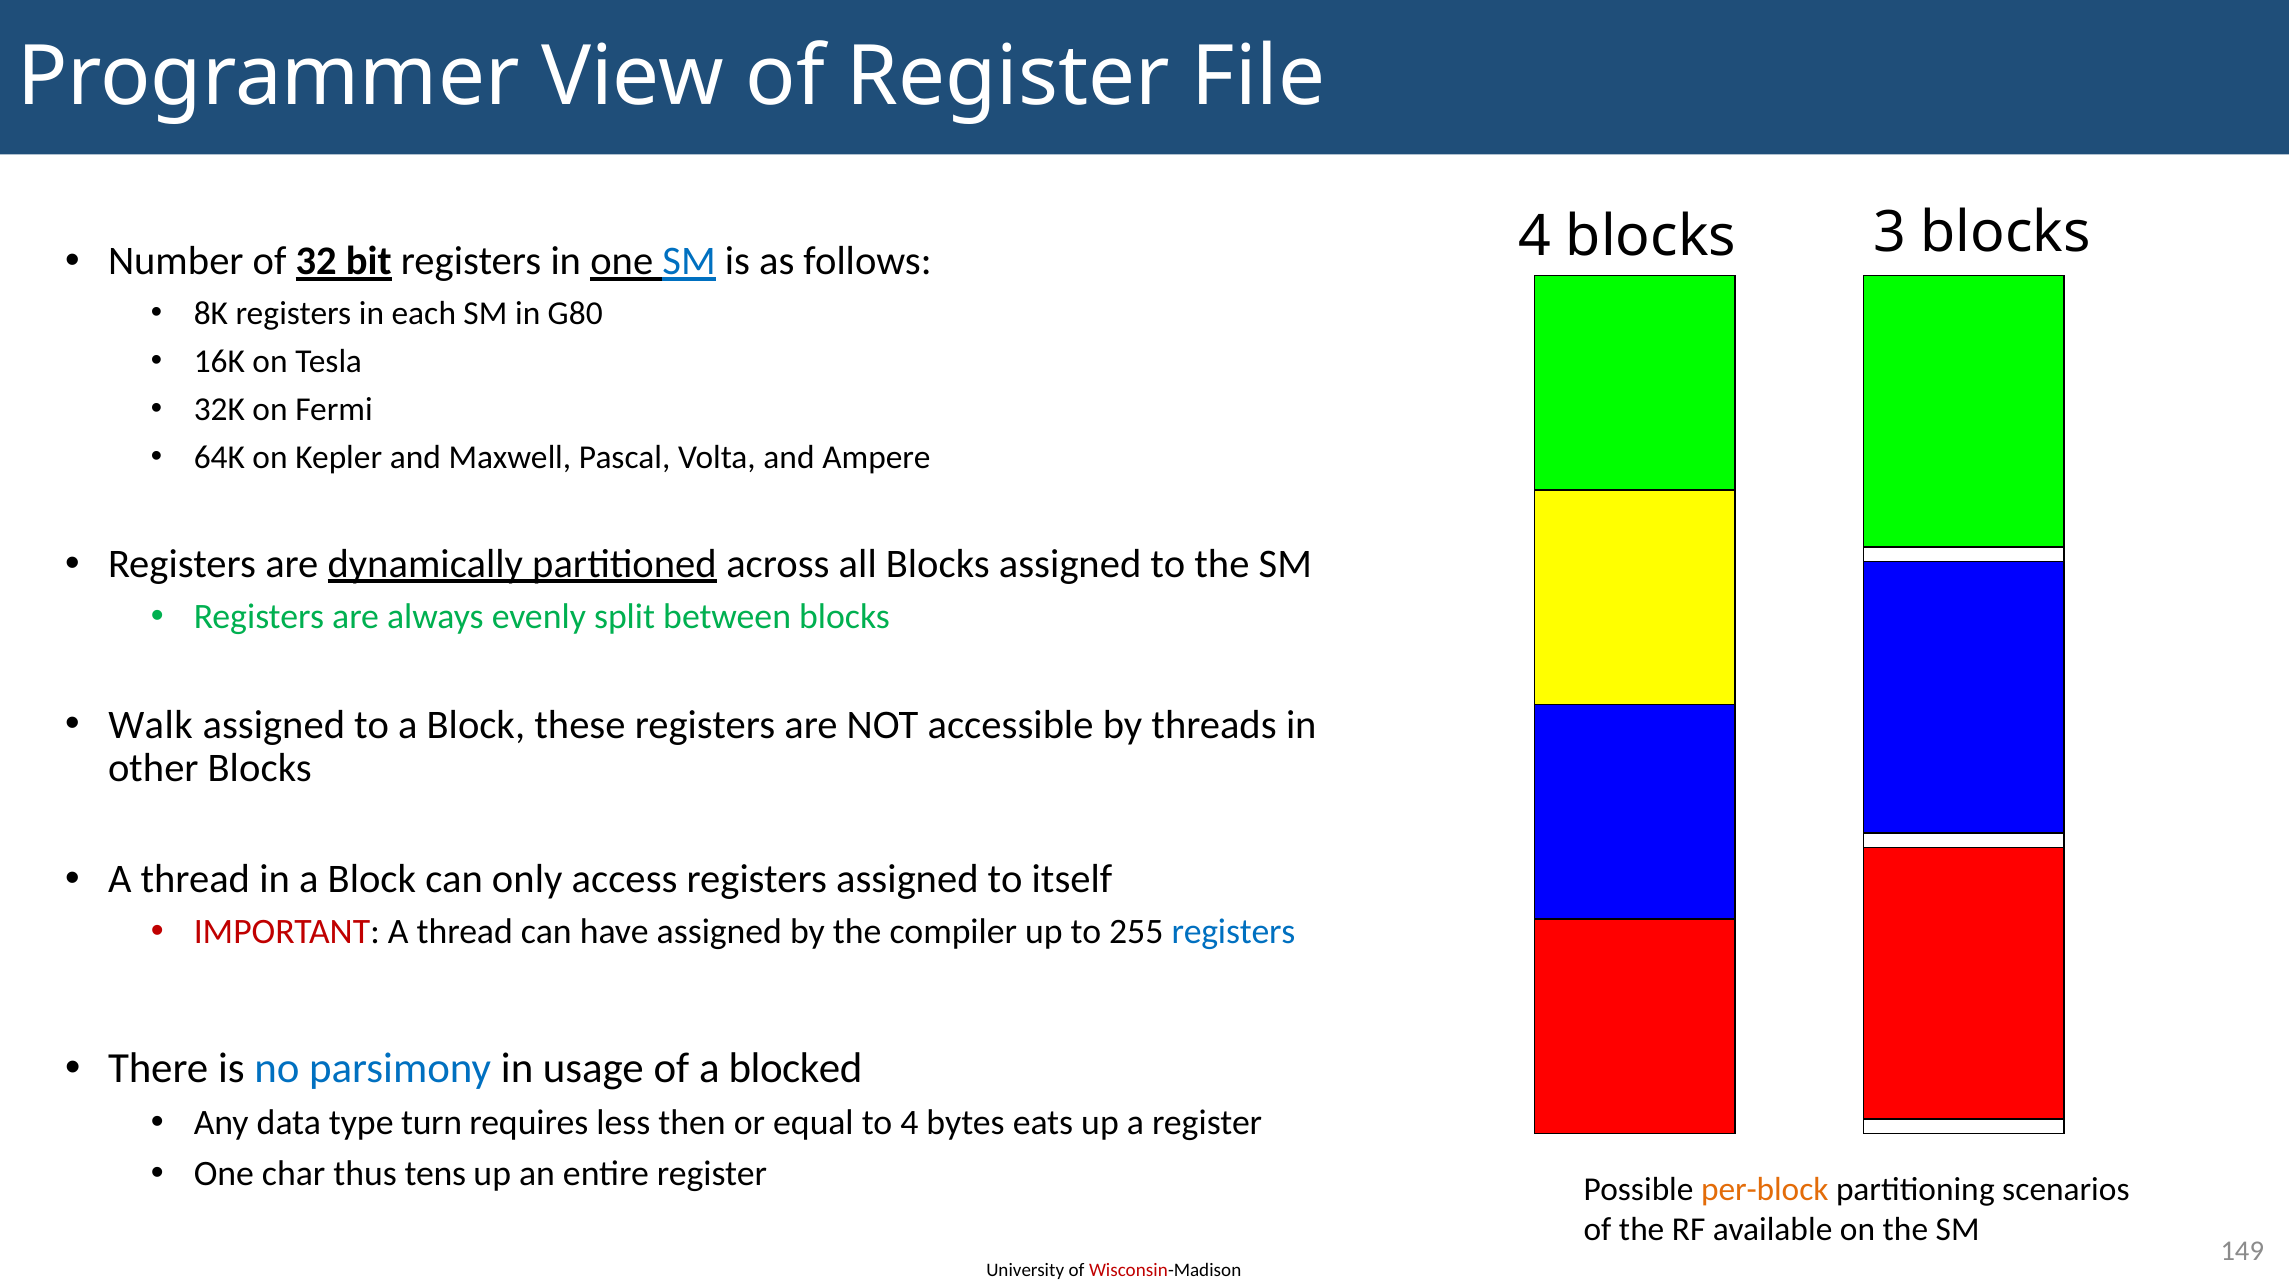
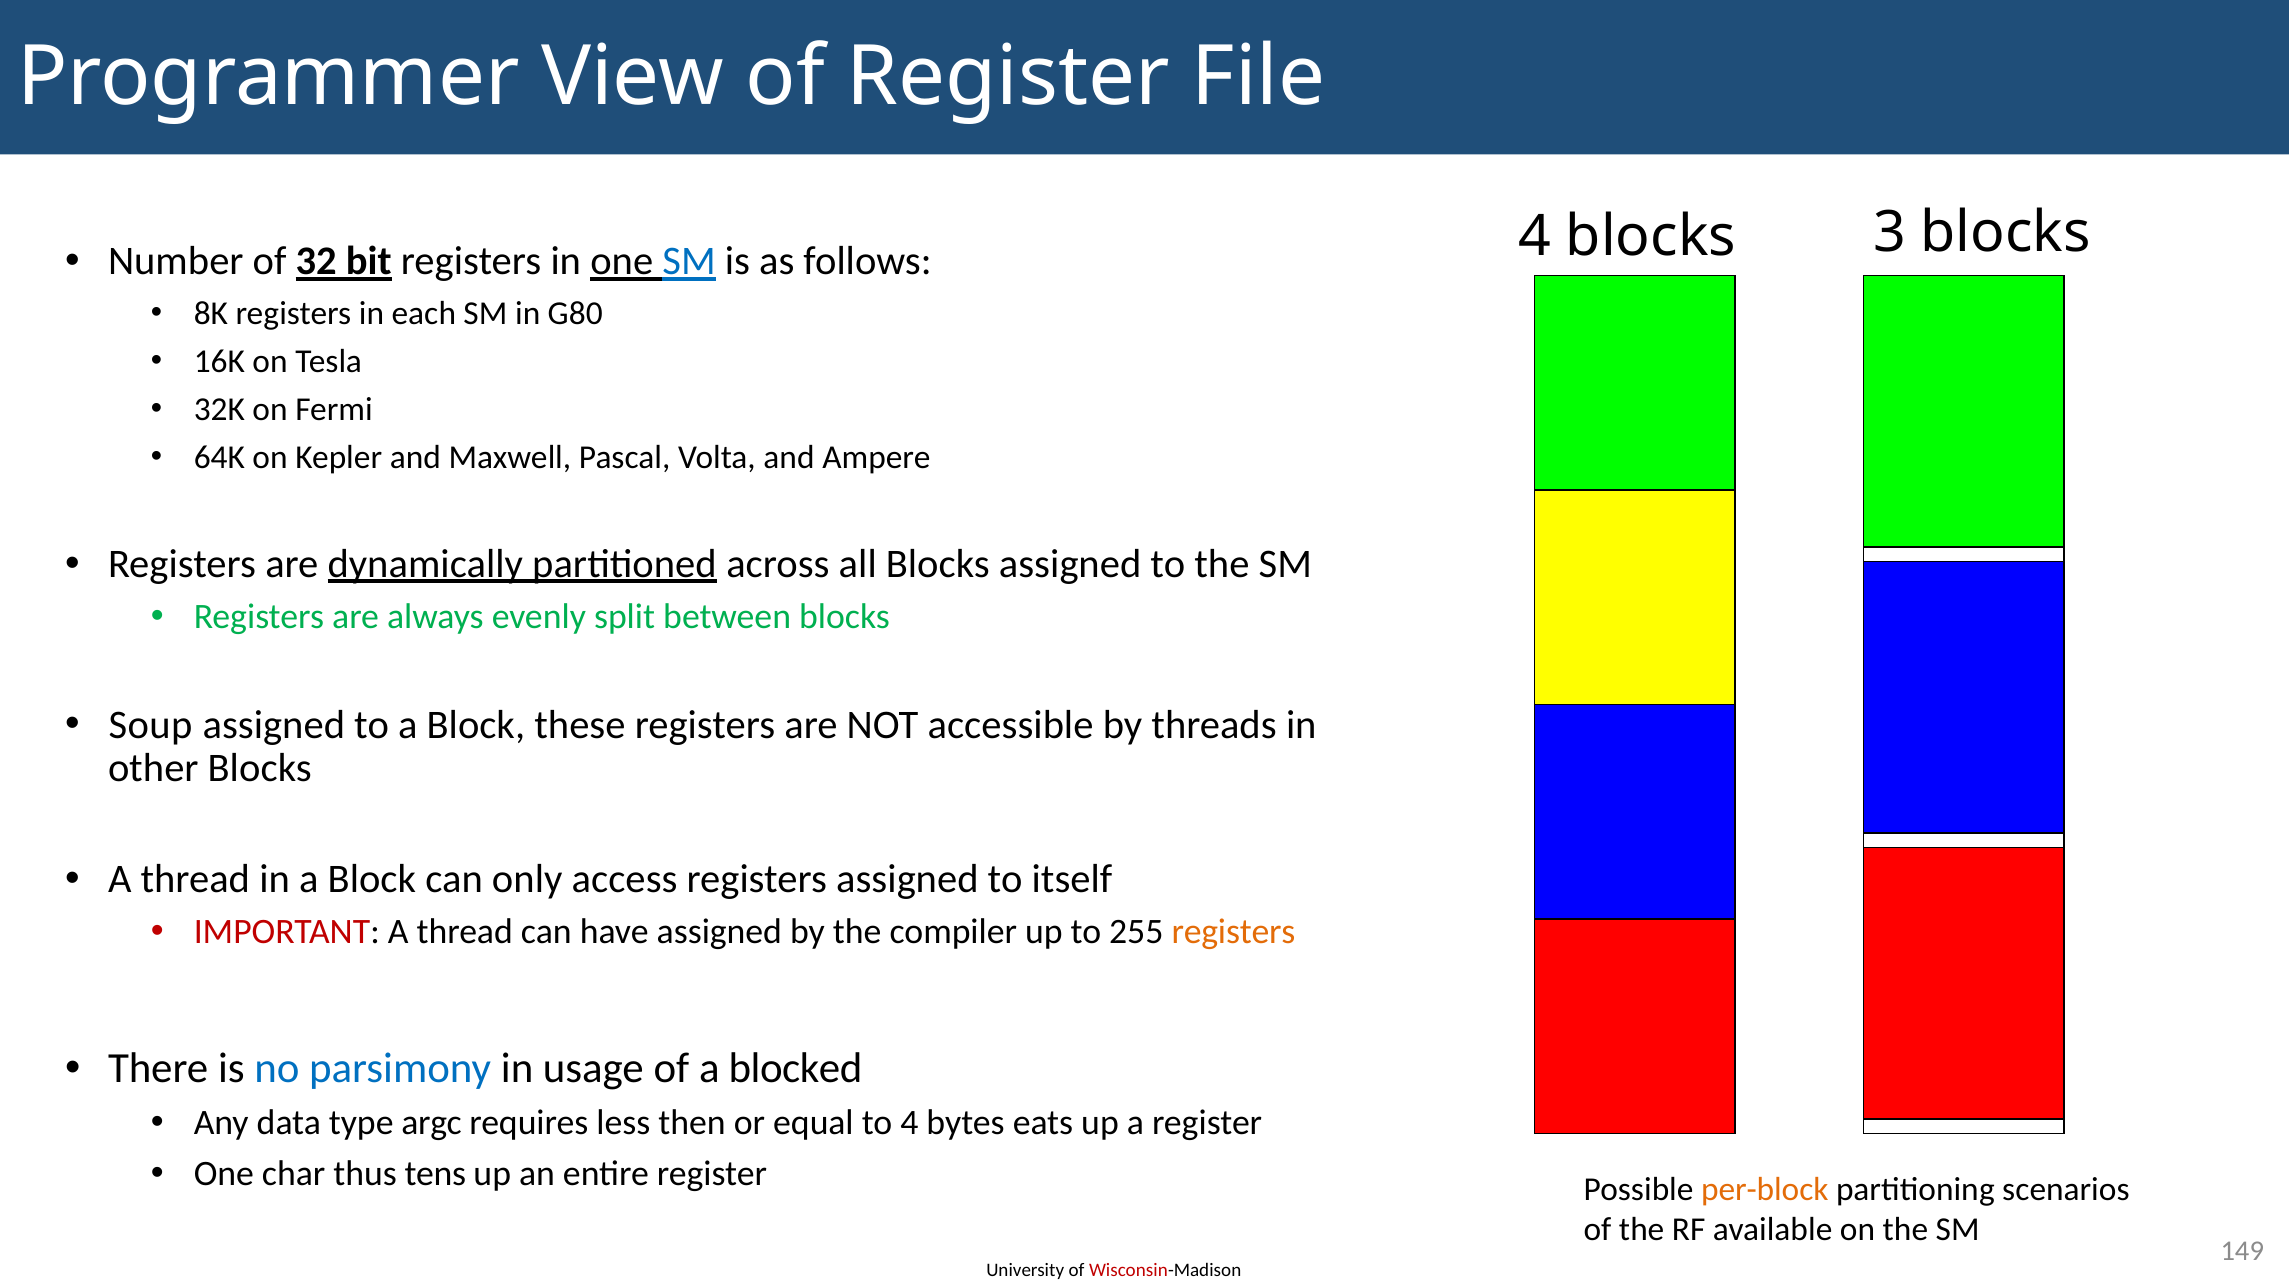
Walk: Walk -> Soup (150, 725)
registers colour: blue -> orange (1233, 932)
turn: turn -> argc (432, 1123)
